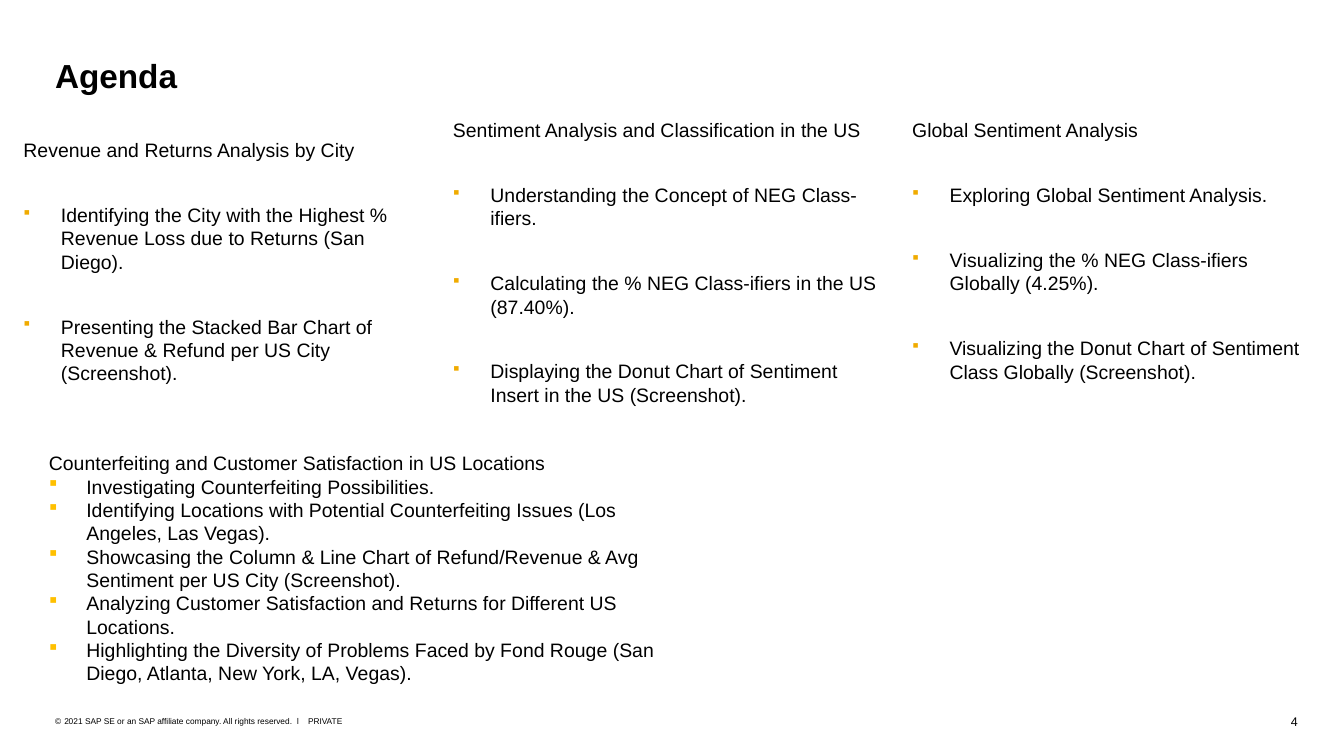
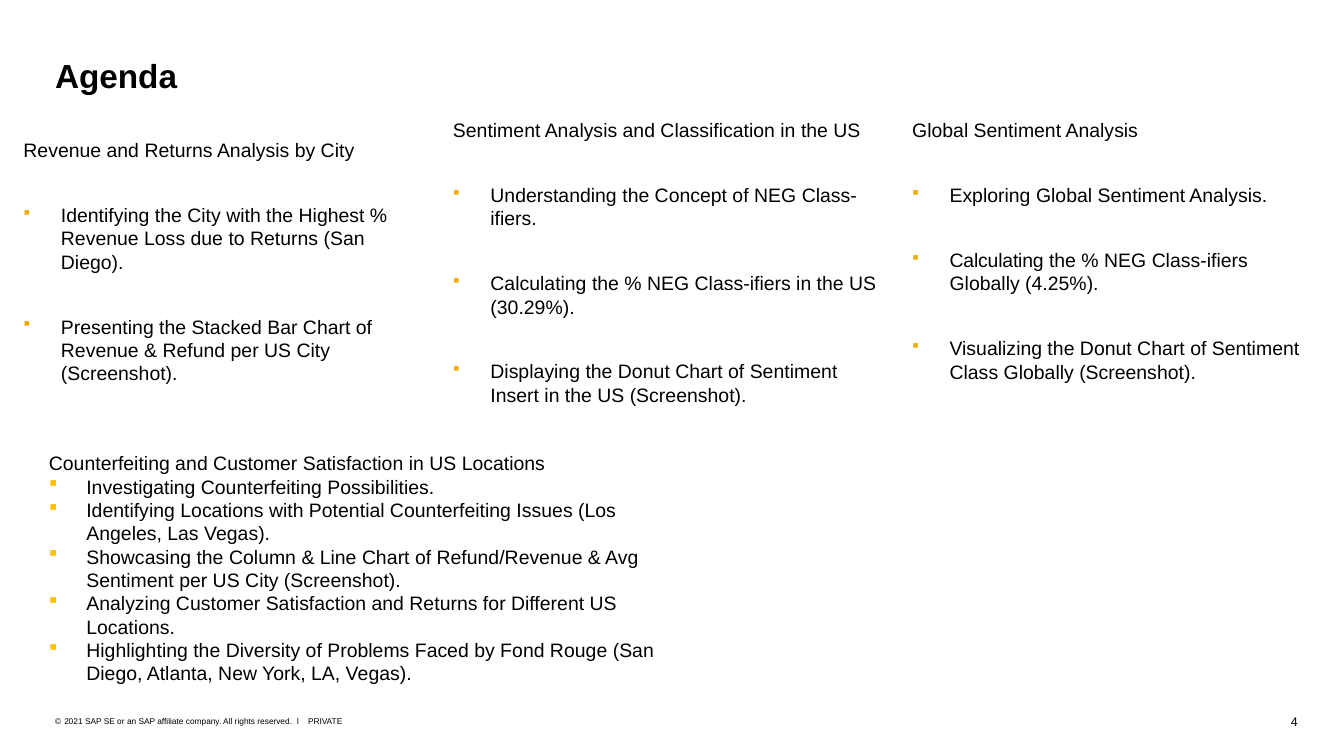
Visualizing: Visualizing -> Calculating (997, 261)
87.40%: 87.40% -> 30.29% (533, 308)
